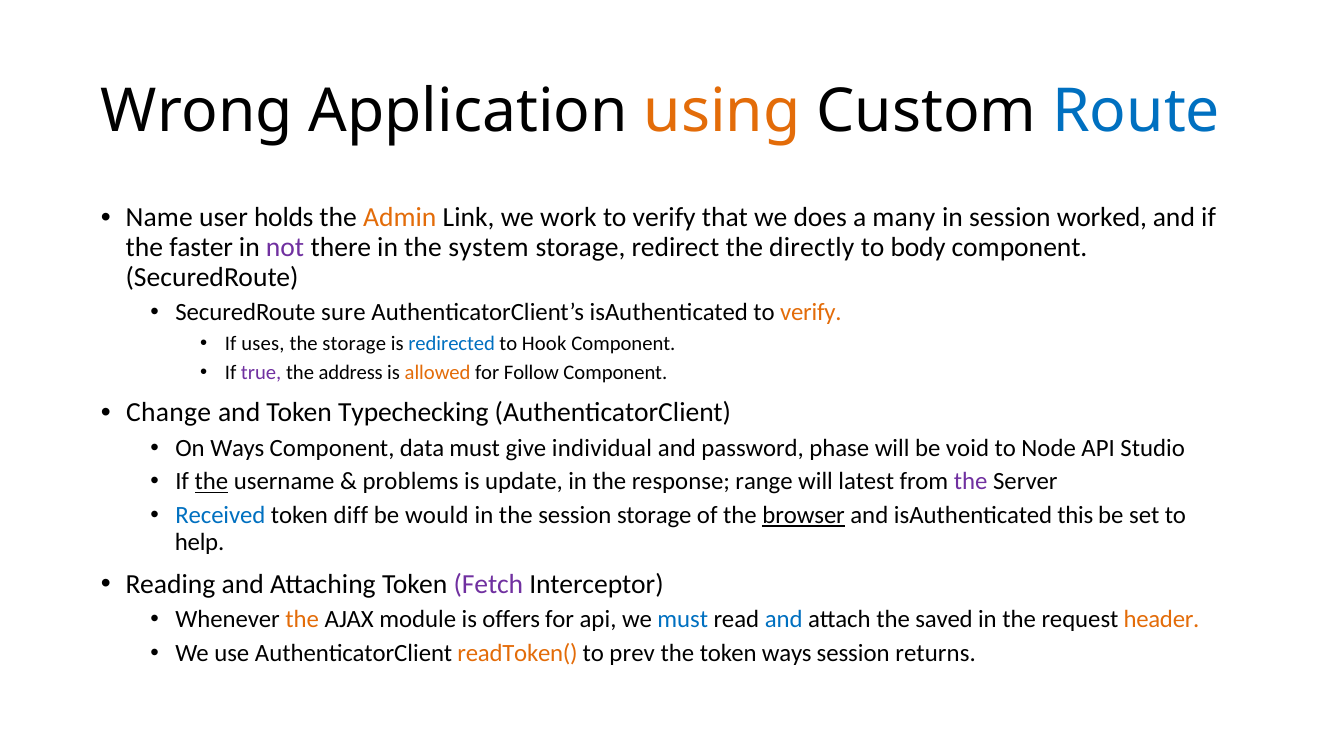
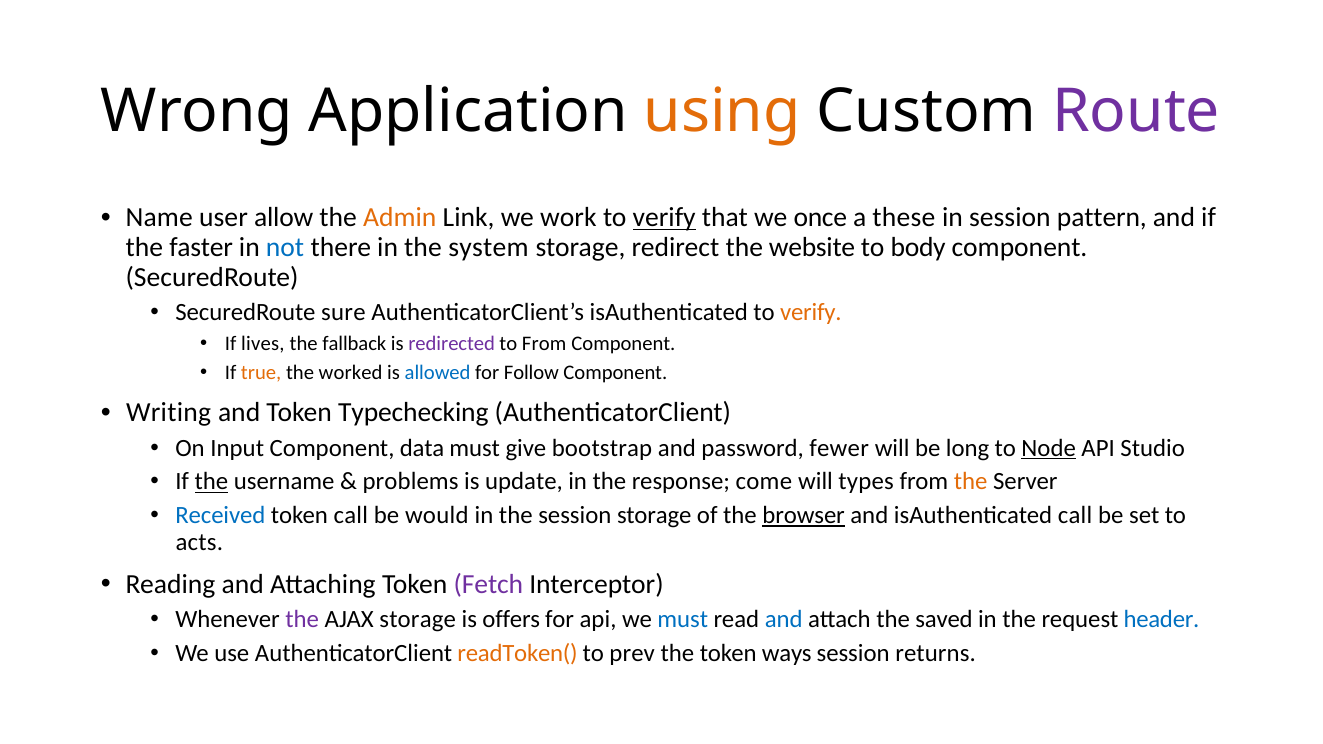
Route colour: blue -> purple (1136, 111)
holds: holds -> allow (284, 218)
verify underline: none -> present (664, 218)
does: does -> once (820, 218)
many: many -> these (904, 218)
worked: worked -> pattern (1102, 218)
not colour: purple -> blue (285, 248)
directly: directly -> website (812, 248)
uses: uses -> lives (263, 344)
the storage: storage -> fallback (354, 344)
redirected colour: blue -> purple (452, 344)
to Hook: Hook -> From (544, 344)
true colour: purple -> orange (261, 373)
address: address -> worked (351, 373)
allowed colour: orange -> blue (438, 373)
Change: Change -> Writing (169, 413)
On Ways: Ways -> Input (237, 448)
individual: individual -> bootstrap (602, 448)
phase: phase -> fewer (839, 448)
void: void -> long (968, 448)
Node underline: none -> present (1049, 448)
range: range -> come (764, 482)
latest: latest -> types (866, 482)
the colour: purple -> orange (971, 482)
token diff: diff -> call (351, 516)
isAuthenticated this: this -> call (1075, 516)
help: help -> acts (199, 542)
the colour: orange -> purple (302, 620)
AJAX module: module -> storage (418, 620)
header colour: orange -> blue (1161, 620)
